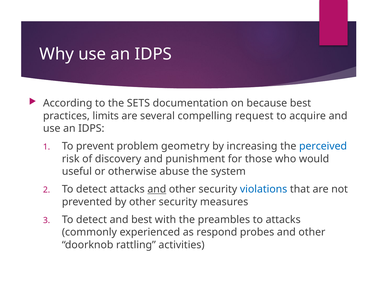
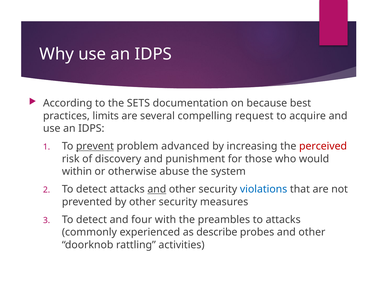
prevent underline: none -> present (95, 146)
geometry: geometry -> advanced (185, 146)
perceived colour: blue -> red (323, 146)
useful: useful -> within (77, 171)
and best: best -> four (142, 219)
respond: respond -> describe (217, 232)
